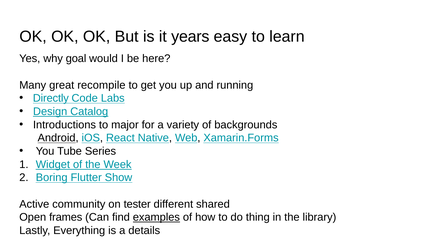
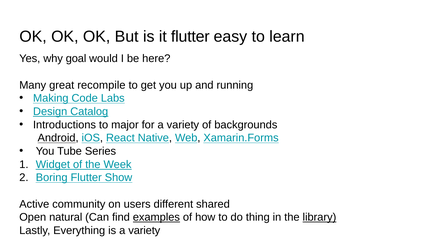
it years: years -> flutter (190, 36)
Directly: Directly -> Making (51, 98)
tester: tester -> users (137, 204)
frames: frames -> natural (66, 217)
library underline: none -> present (319, 217)
is a details: details -> variety (144, 230)
